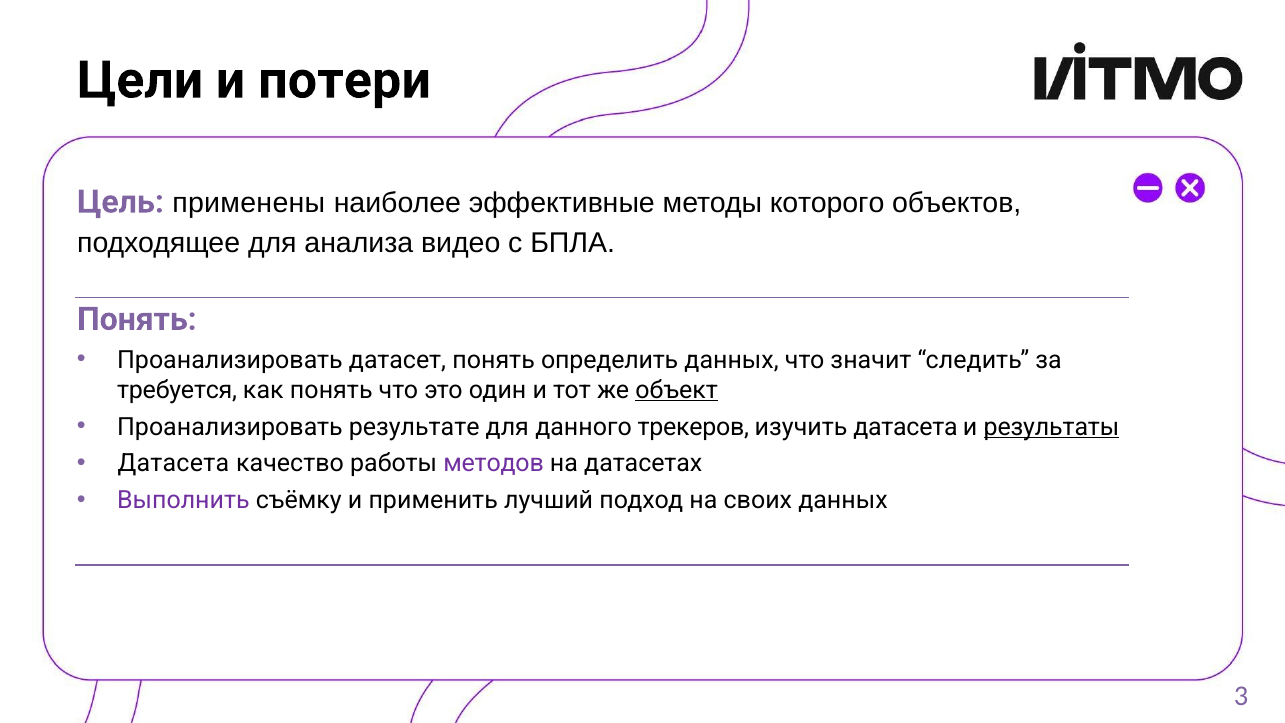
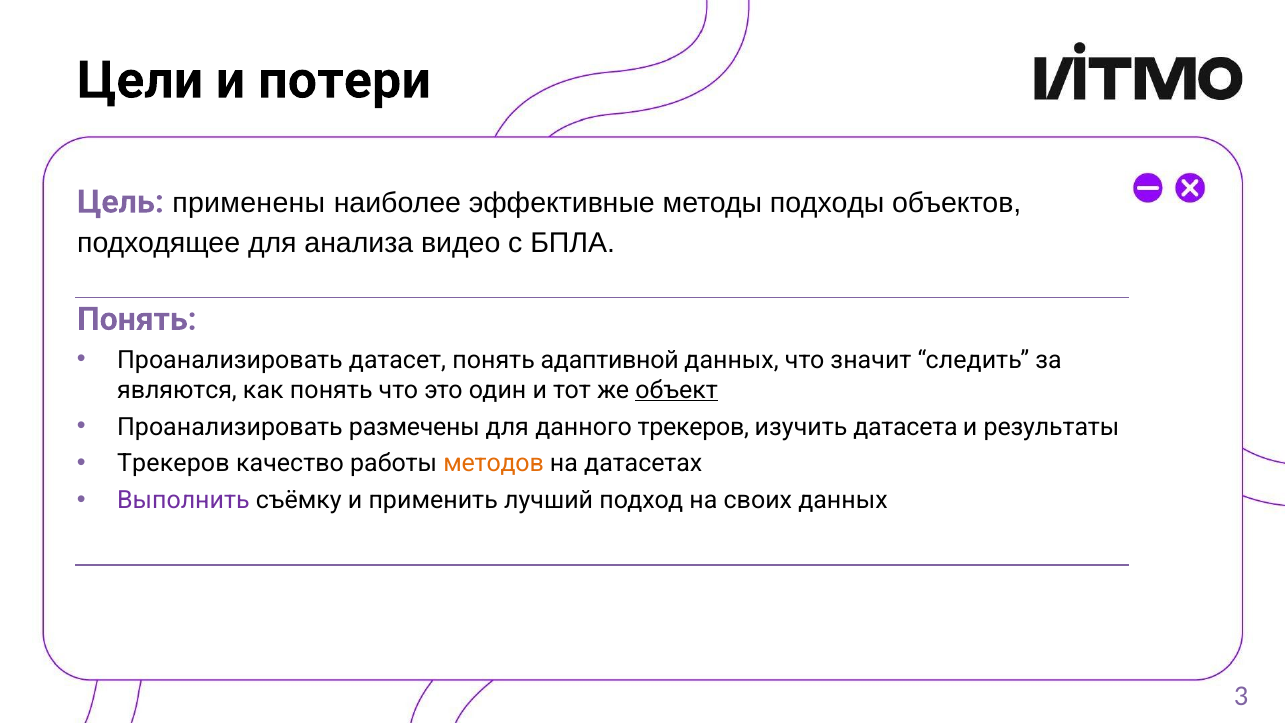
которого: которого -> подходы (827, 203)
определить: определить -> адаптивной (610, 360)
требуется: требуется -> являются (177, 390)
результате: результате -> размечены (414, 427)
результаты underline: present -> none (1051, 427)
Датасета: Датасета -> Трекеров (173, 464)
методов colour: purple -> orange (494, 464)
